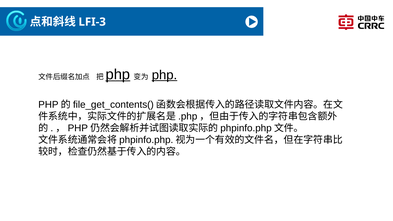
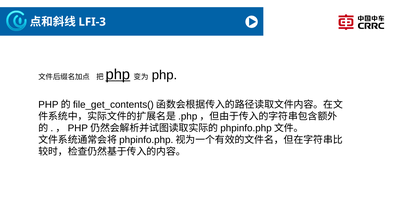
php underline: present -> none (165, 75)
